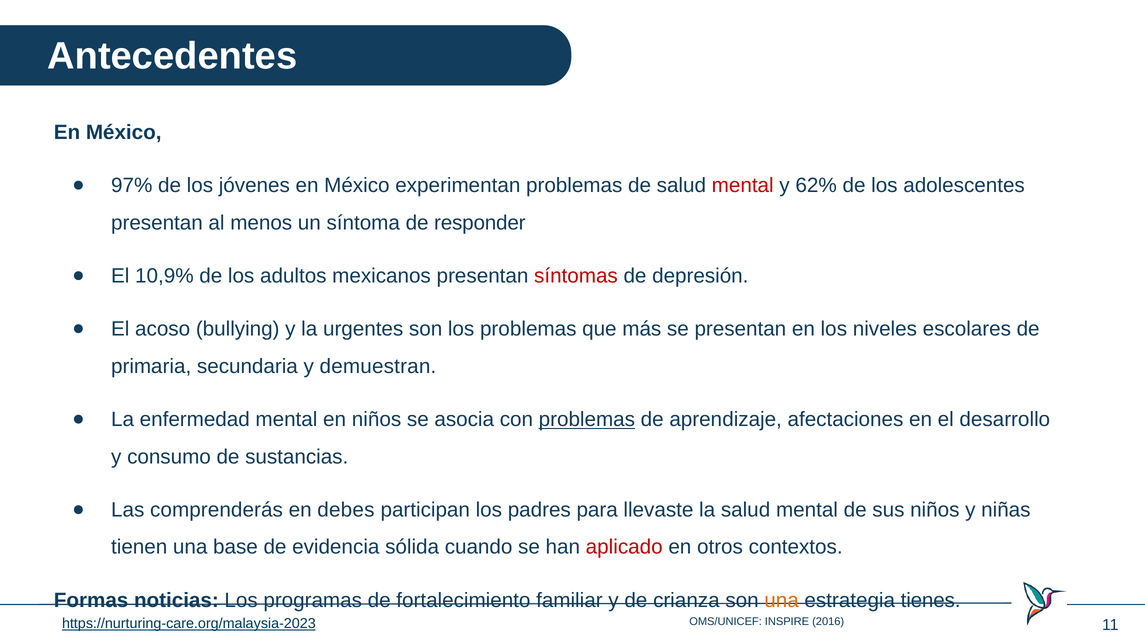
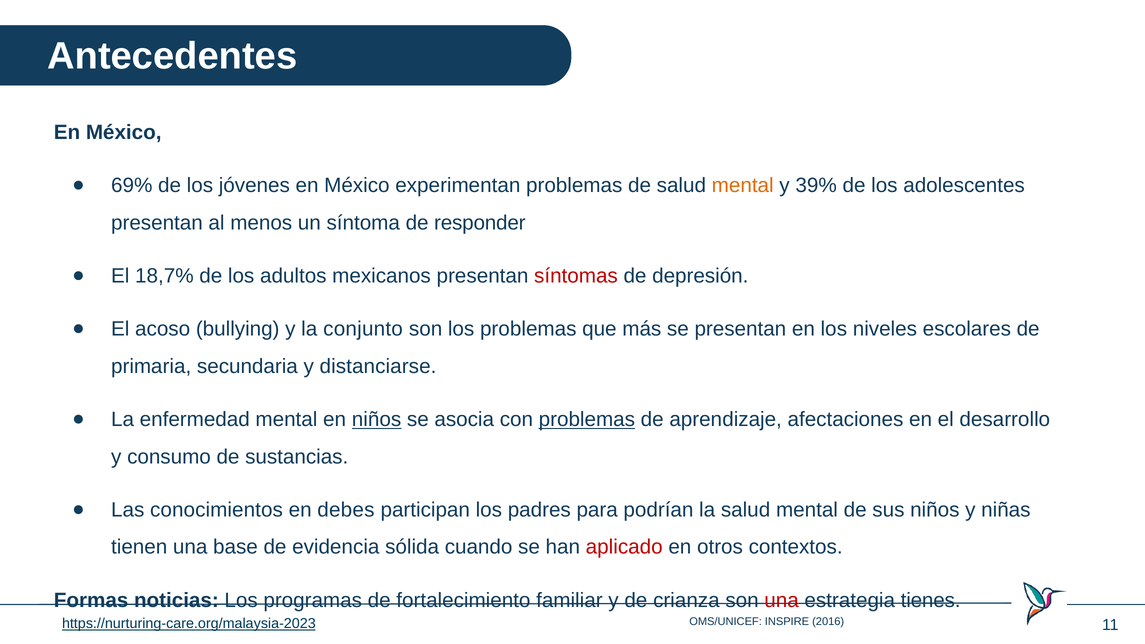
97%: 97% -> 69% (132, 186)
mental colour: red -> orange (743, 186)
62%: 62% -> 39% (816, 186)
10,9%: 10,9% -> 18,7% (164, 276)
urgentes: urgentes -> conjunto (363, 329)
demuestran: demuestran -> distanciarse (378, 366)
niños underline: none -> present (377, 420)
comprenderás: comprenderás -> conocimientos (216, 510)
llevaste: llevaste -> podrían (658, 510)
una colour: orange -> red (782, 600)
